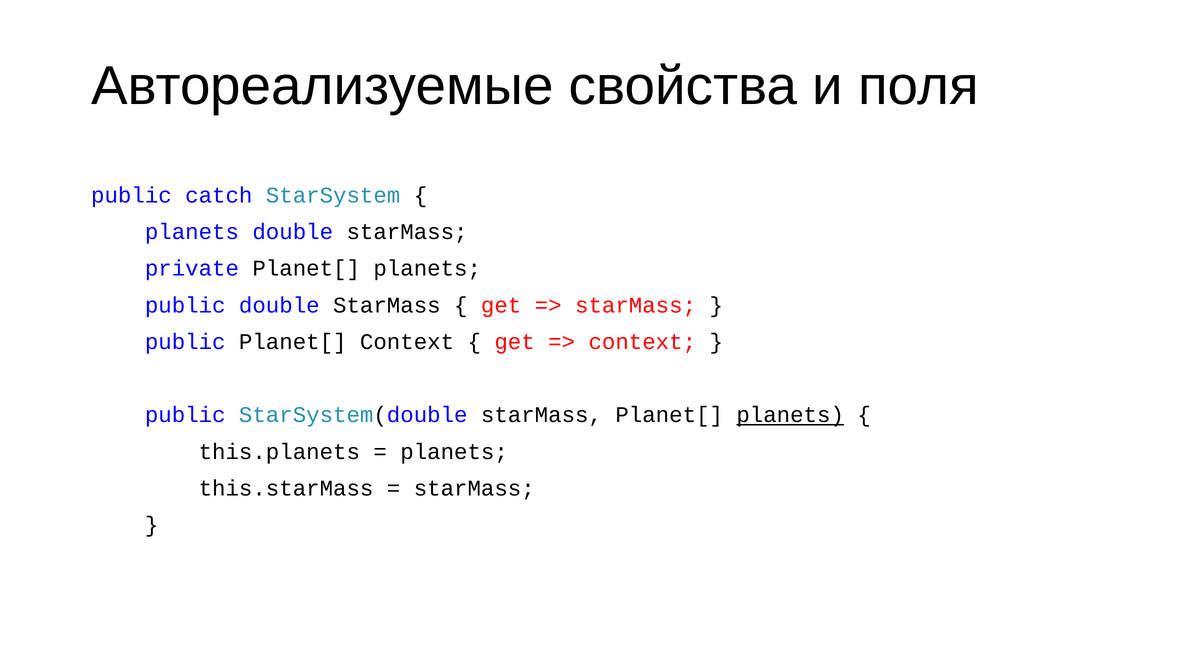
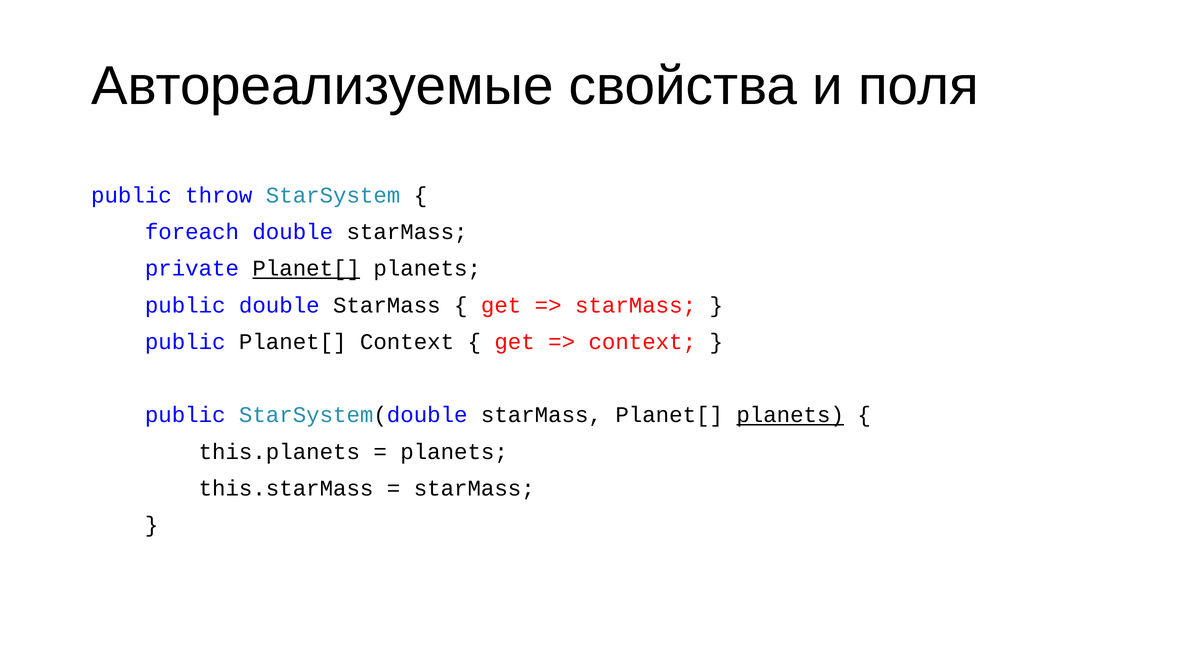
catch: catch -> throw (219, 195)
planets: planets -> foreach (192, 232)
Planet[ underline: none -> present (306, 269)
